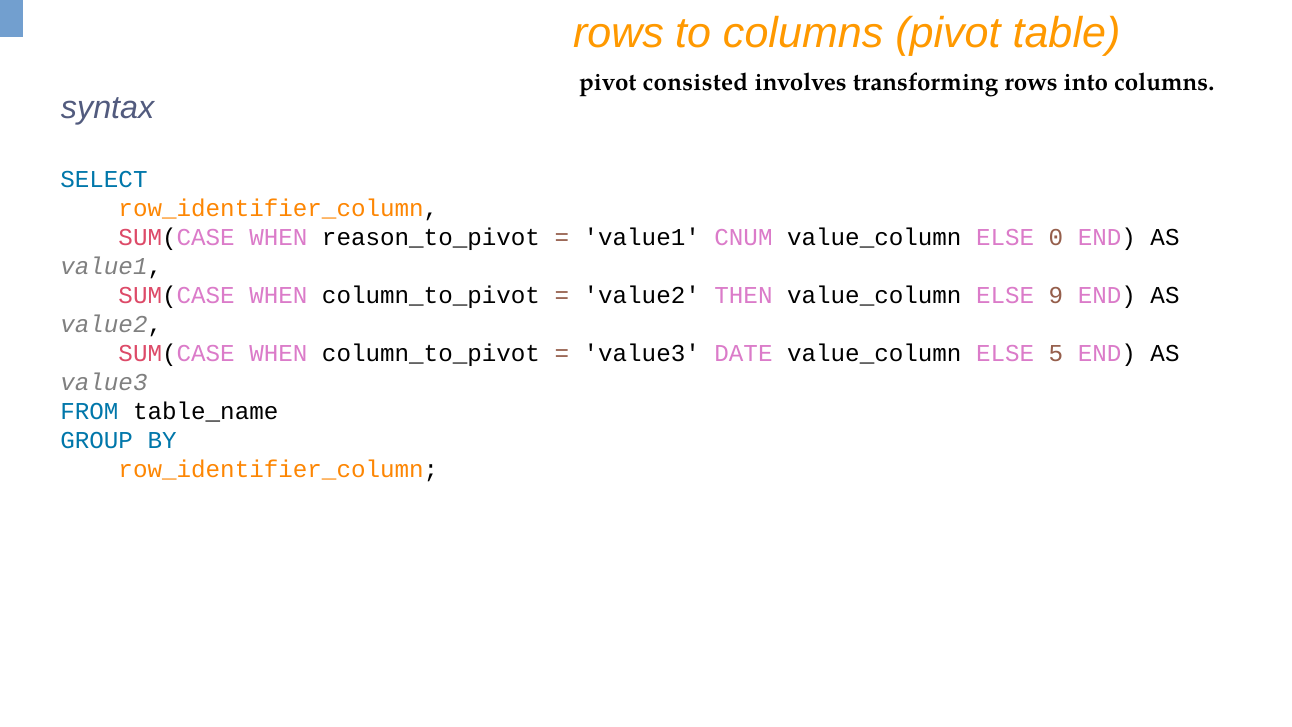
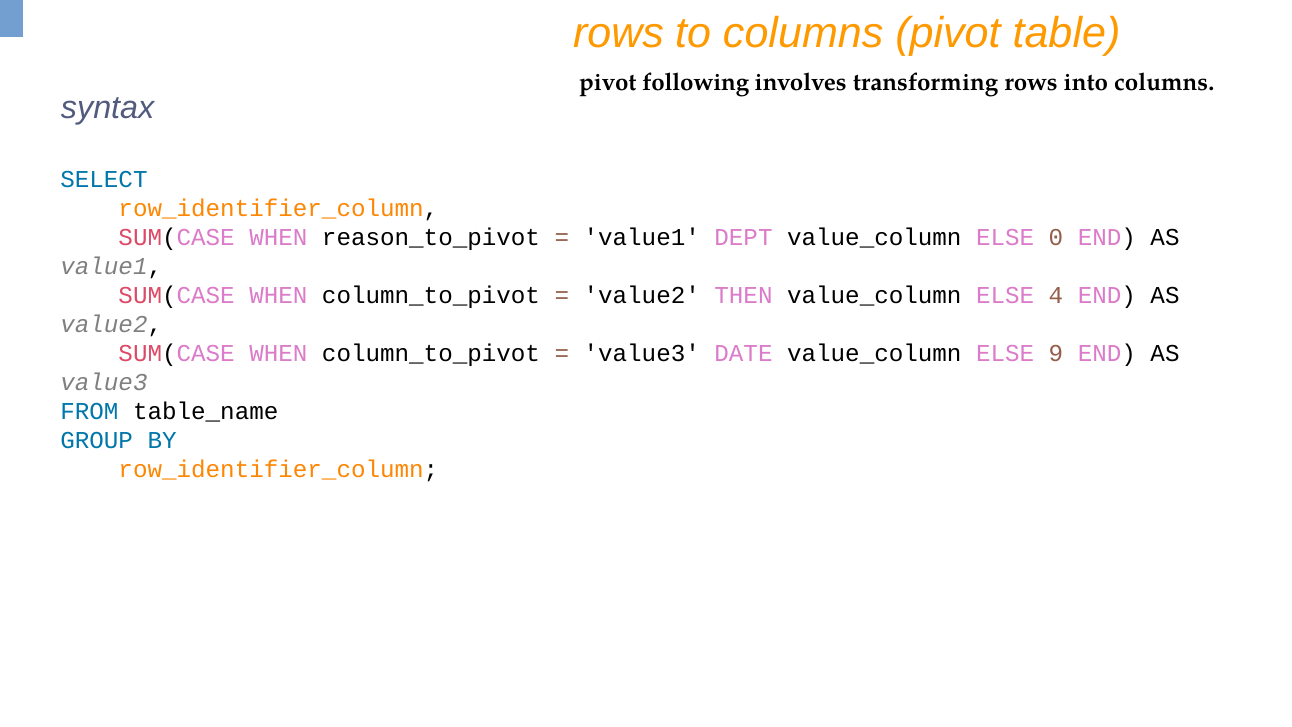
consisted: consisted -> following (696, 82)
CNUM: CNUM -> DEPT (743, 237)
9: 9 -> 4 (1056, 295)
5: 5 -> 9 (1056, 353)
